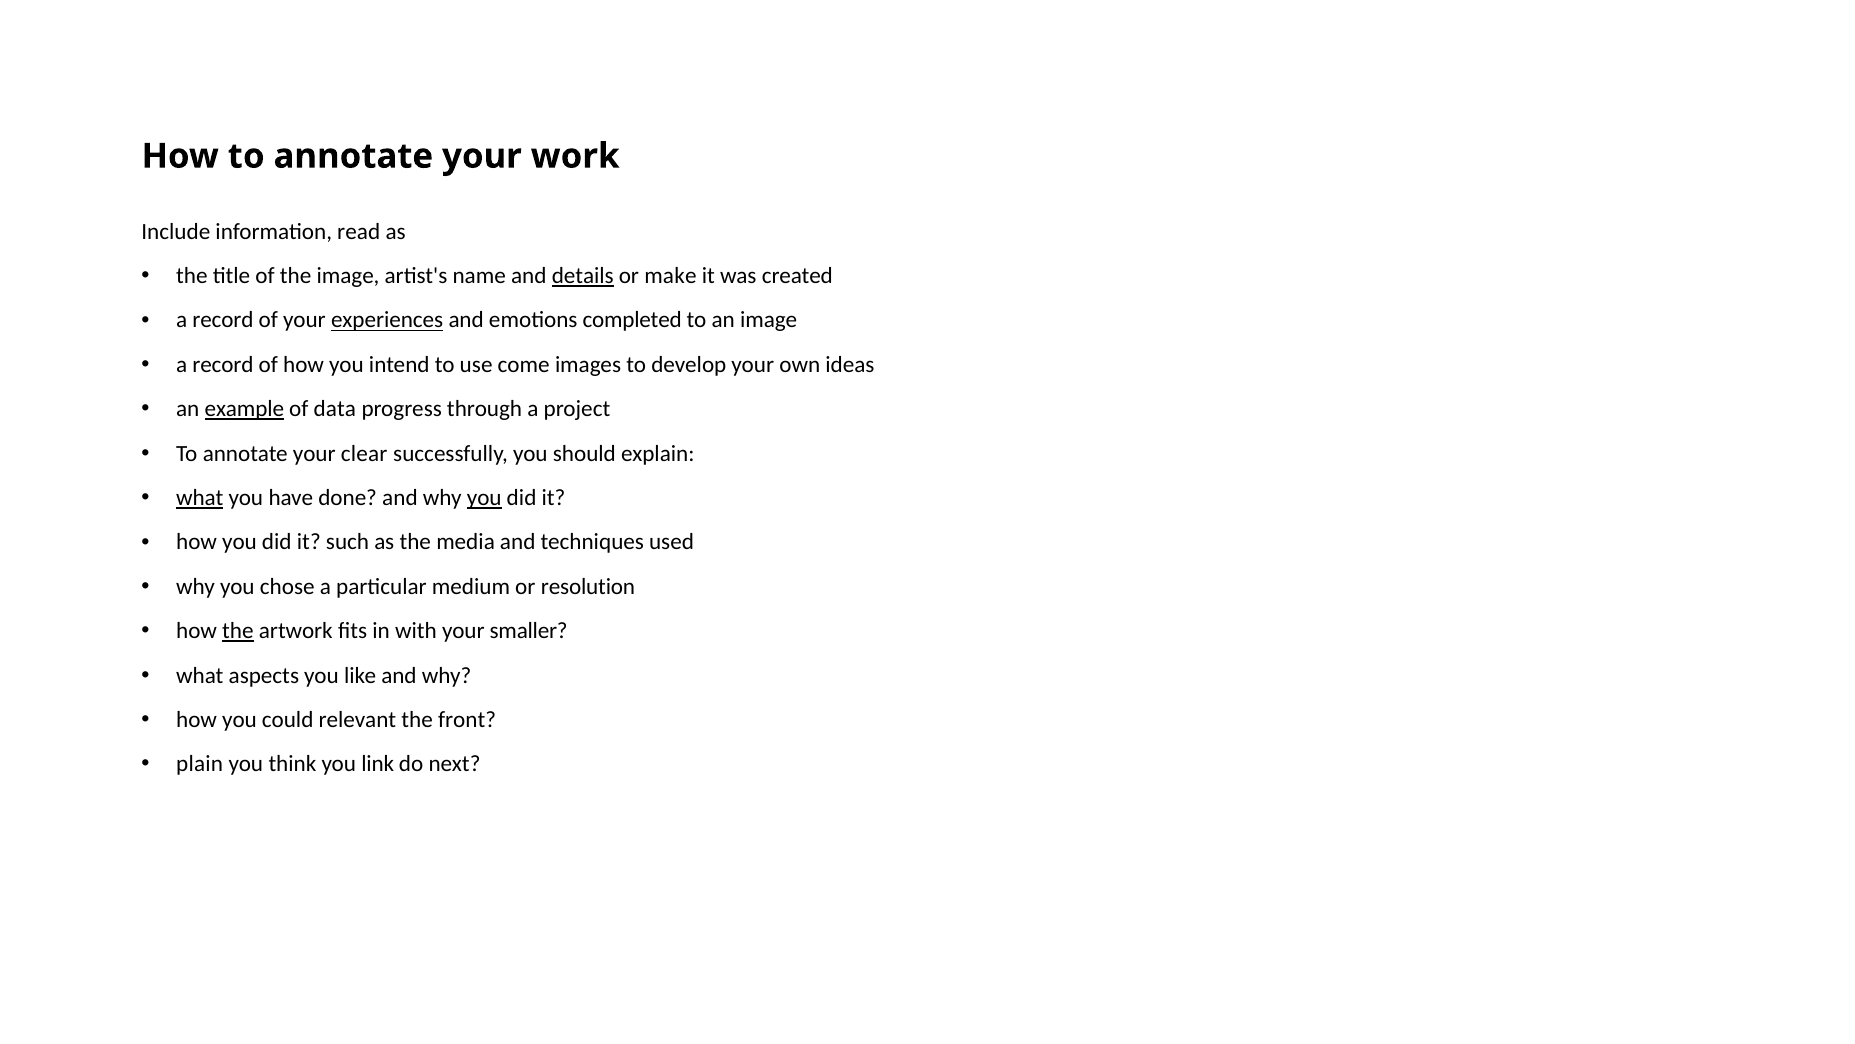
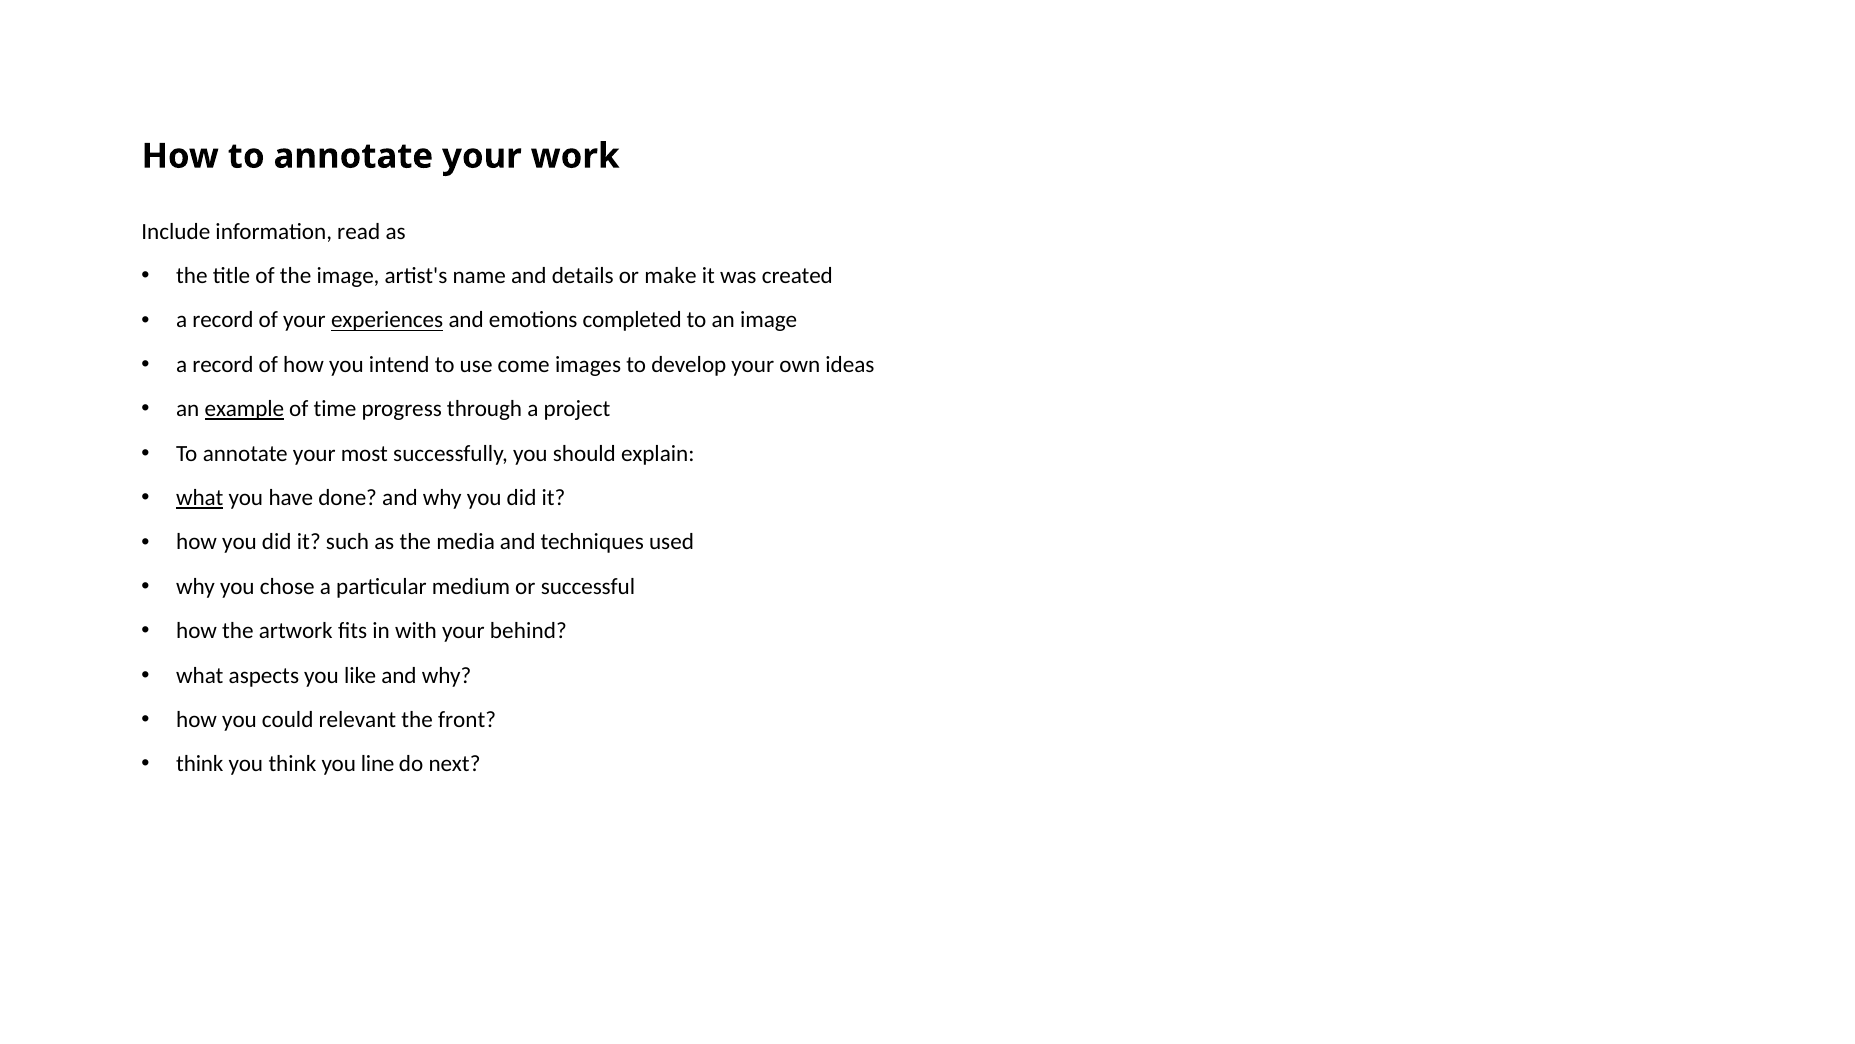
details underline: present -> none (583, 276)
data: data -> time (335, 409)
clear: clear -> most (364, 453)
you underline: present -> none (484, 498)
resolution: resolution -> successful (588, 586)
the underline: present -> none (238, 631)
smaller: smaller -> behind (528, 631)
plain: plain -> think (200, 764)
link: link -> line (378, 764)
